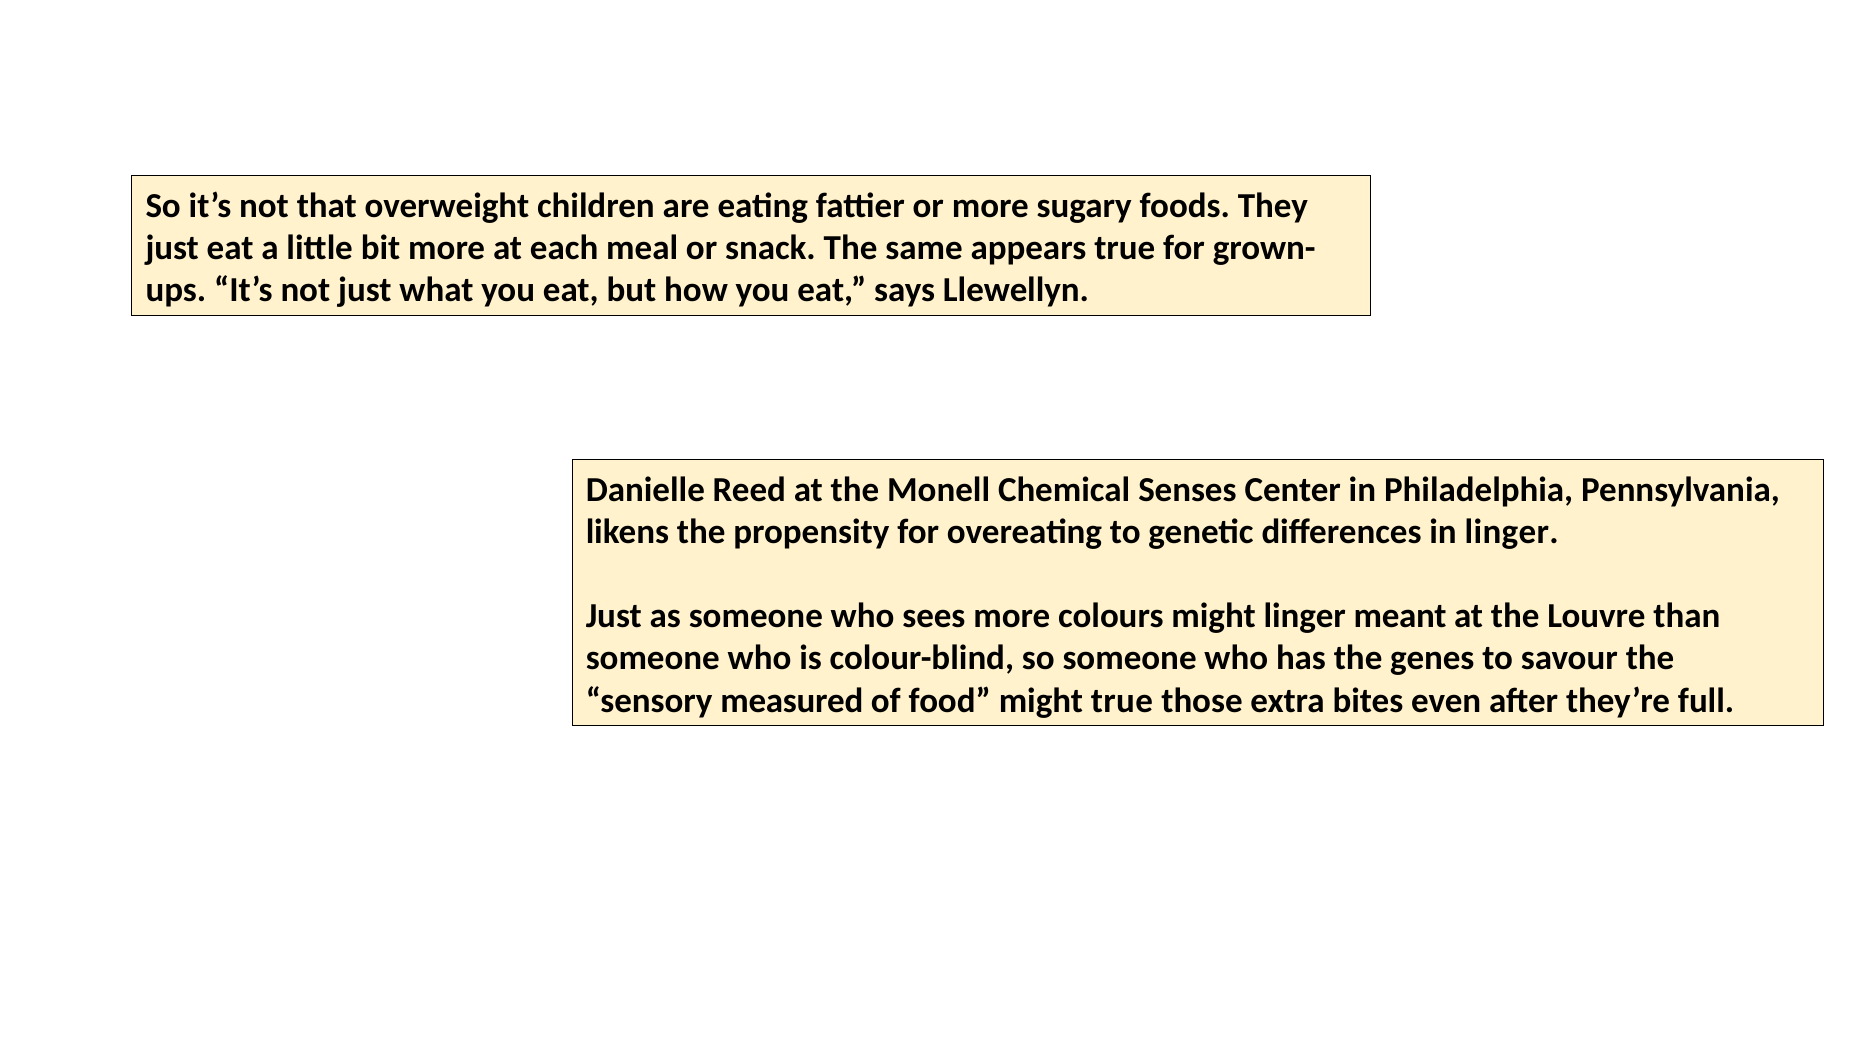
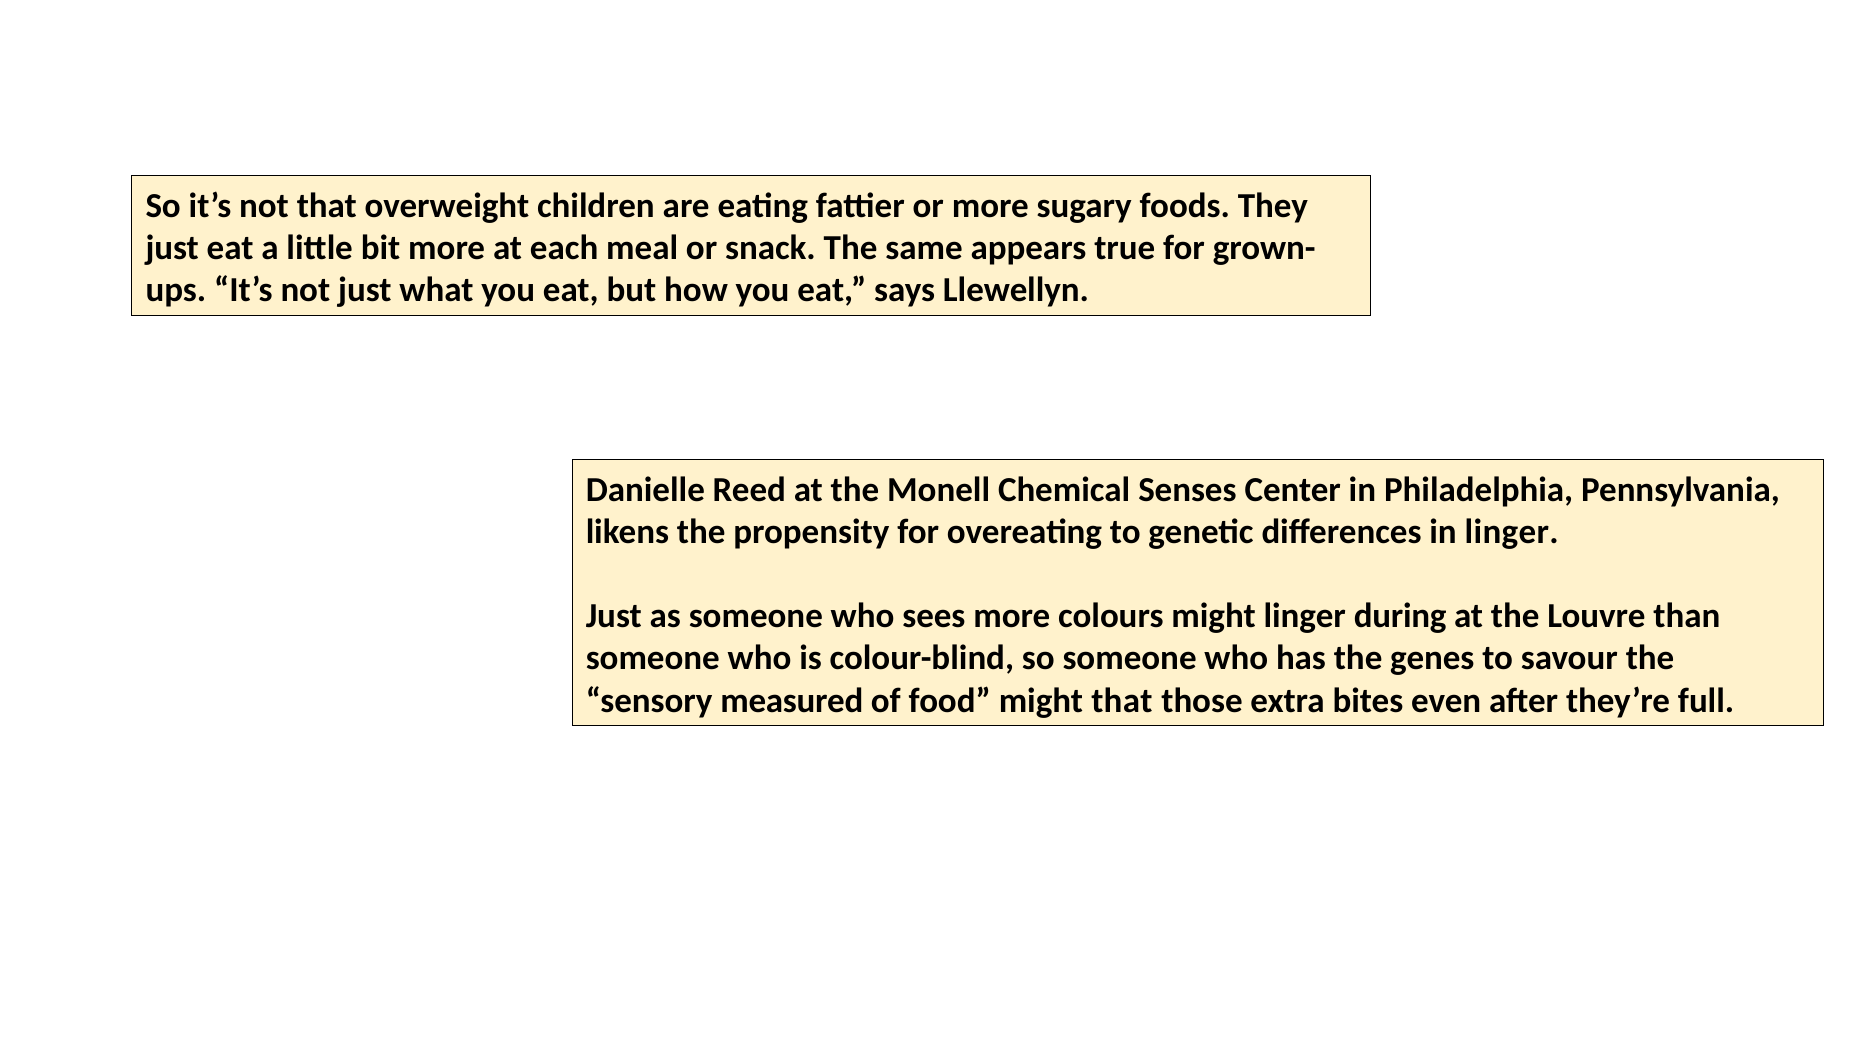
meant: meant -> during (1400, 616)
might true: true -> that (1122, 700)
